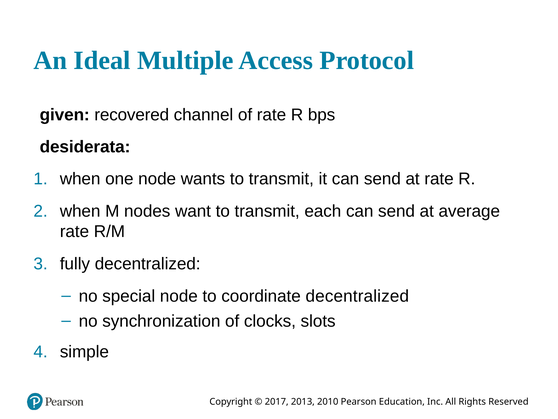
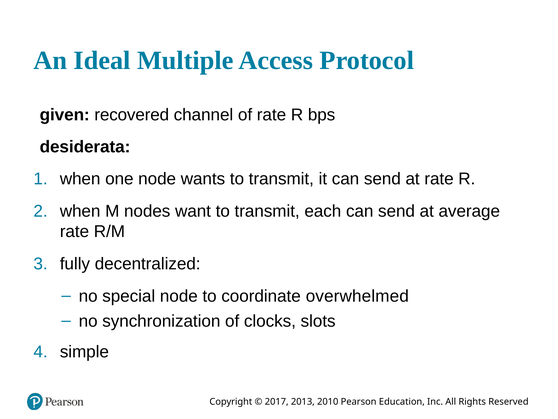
coordinate decentralized: decentralized -> overwhelmed (357, 296)
